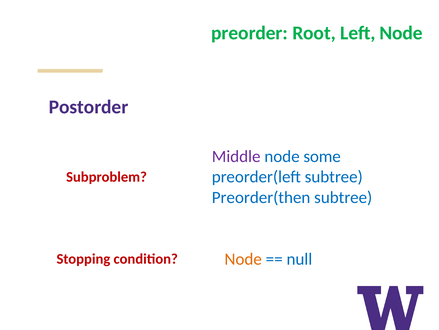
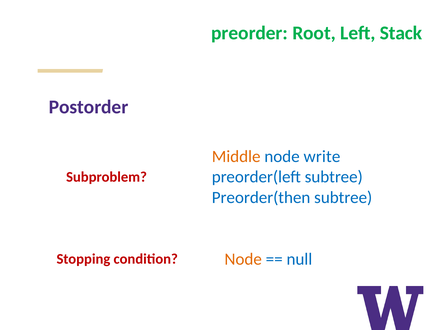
Left Node: Node -> Stack (401, 33)
Middle colour: purple -> orange (236, 156)
some: some -> write (322, 156)
